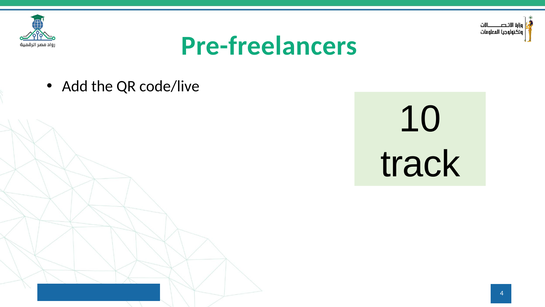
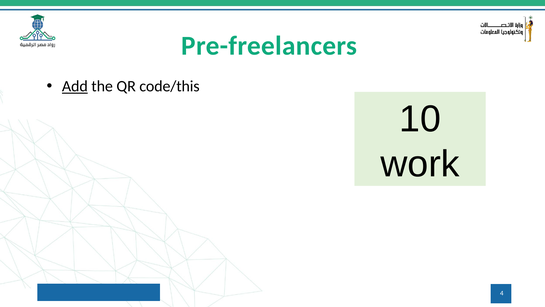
Add underline: none -> present (75, 86)
code/live: code/live -> code/this (169, 86)
track: track -> work (420, 164)
